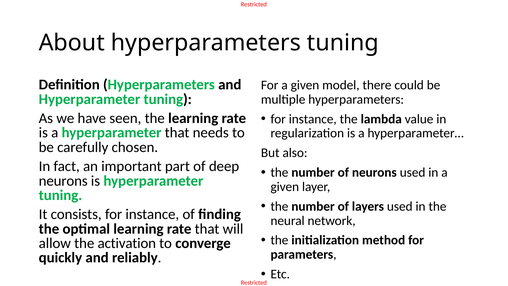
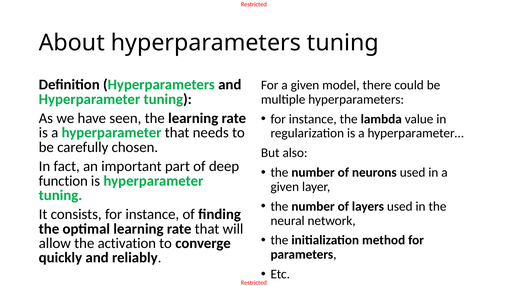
neurons: neurons -> function (63, 181)
